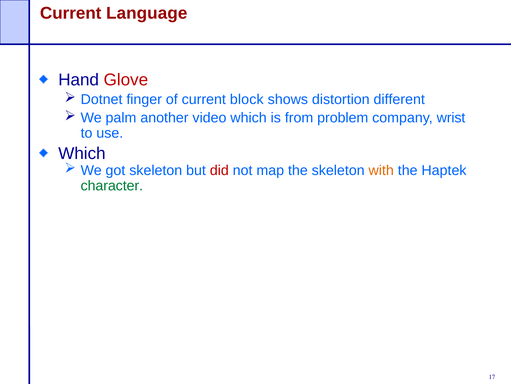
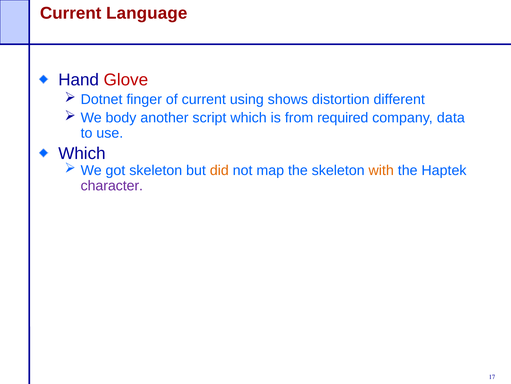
block: block -> using (247, 99)
palm: palm -> body (121, 118)
video: video -> script (209, 118)
problem: problem -> required (343, 118)
wrist: wrist -> data (451, 118)
did colour: red -> orange (219, 170)
character colour: green -> purple (112, 185)
